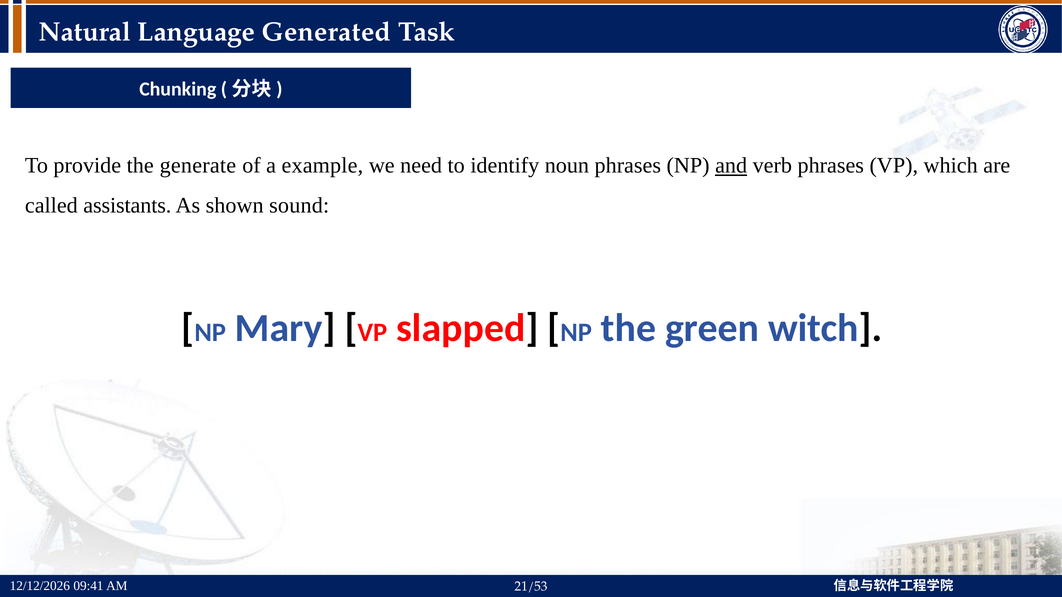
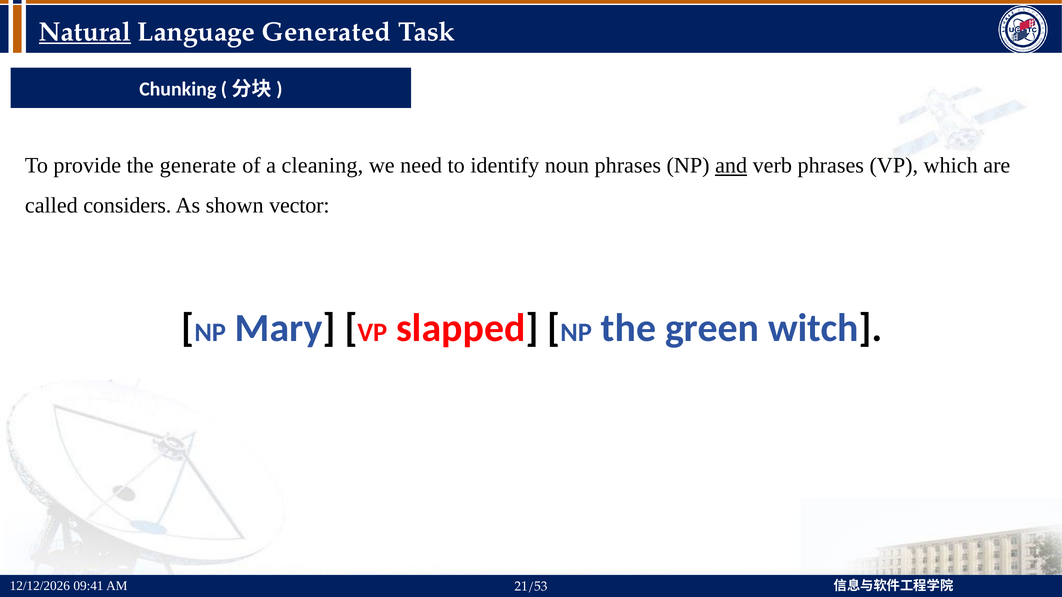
Natural underline: none -> present (85, 32)
example: example -> cleaning (322, 166)
assistants: assistants -> considers (127, 206)
sound: sound -> vector (299, 206)
